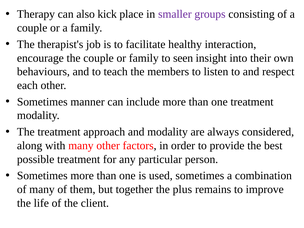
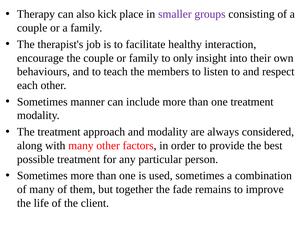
seen: seen -> only (183, 58)
plus: plus -> fade (182, 189)
